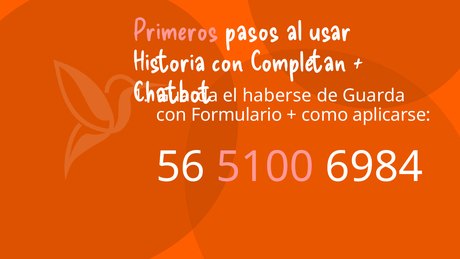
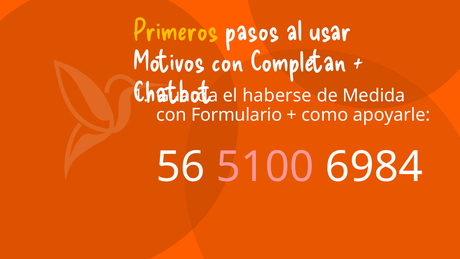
Primeros colour: pink -> yellow (176, 31)
Historia: Historia -> Motivos (169, 62)
de Guarda: Guarda -> Medida (374, 96)
aplicarse: aplicarse -> apoyarle (392, 115)
